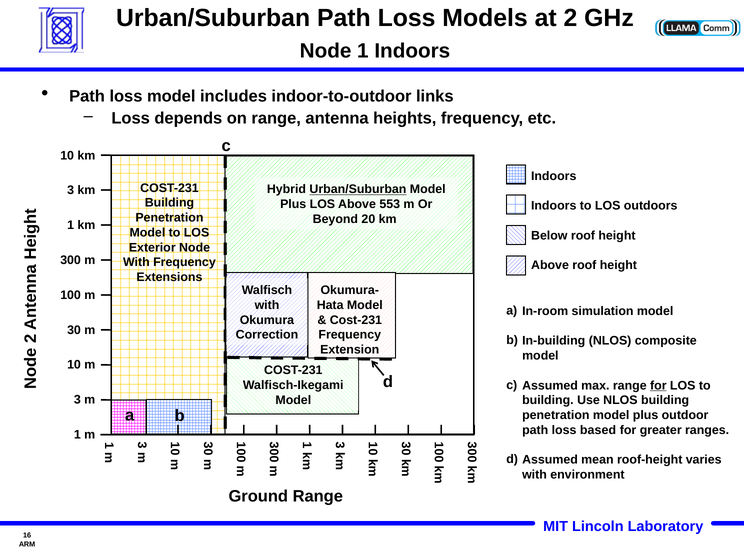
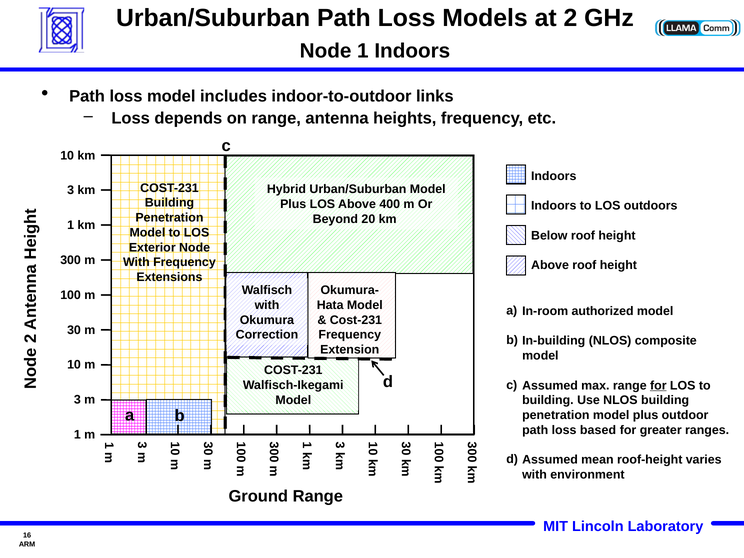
Urban/Suburban underline: present -> none (358, 189)
553: 553 -> 400 (390, 204)
simulation: simulation -> authorized (603, 311)
